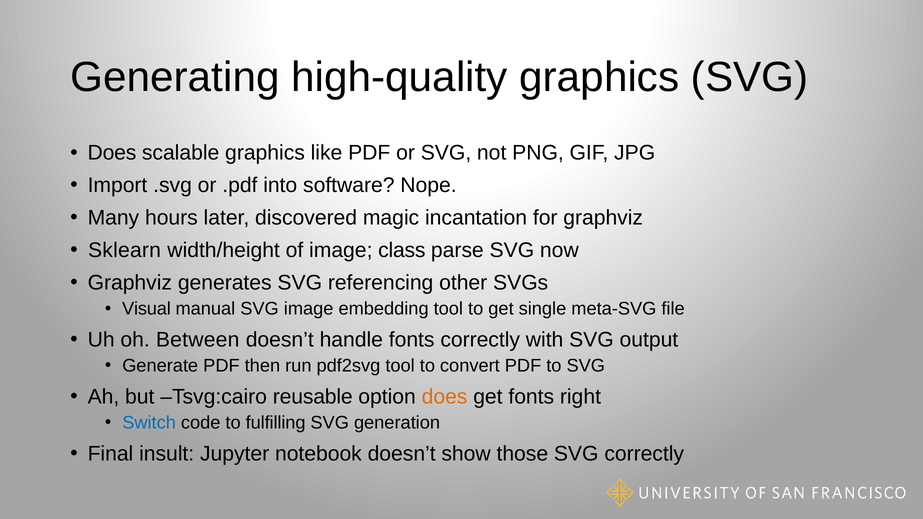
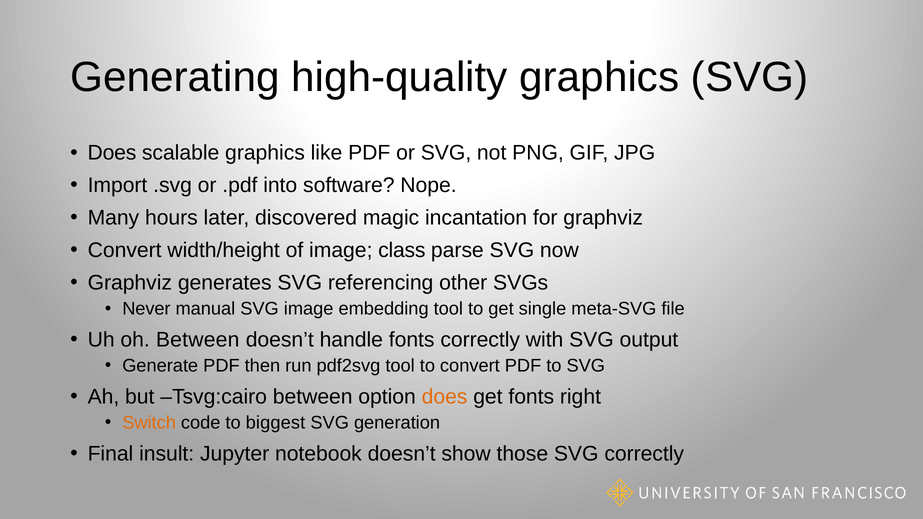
Sklearn: Sklearn -> Convert (125, 250)
Visual: Visual -> Never (146, 309)
Tsvg:cairo reusable: reusable -> between (313, 397)
Switch colour: blue -> orange (149, 423)
fulfilling: fulfilling -> biggest (276, 423)
